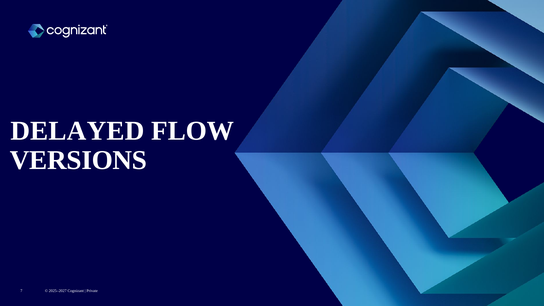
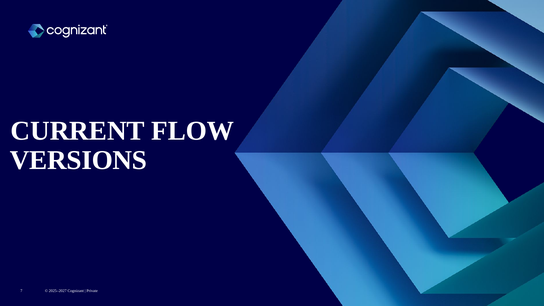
DELAYED: DELAYED -> CURRENT (78, 131)
